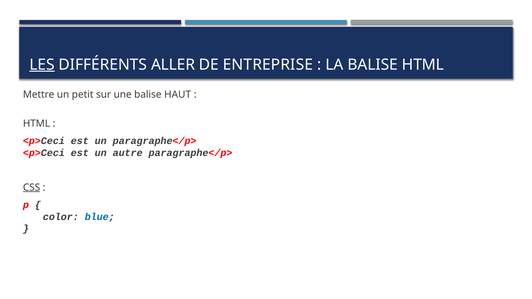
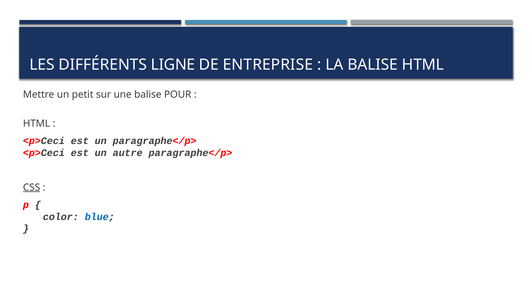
LES underline: present -> none (42, 65)
ALLER: ALLER -> LIGNE (173, 65)
HAUT: HAUT -> POUR (178, 95)
